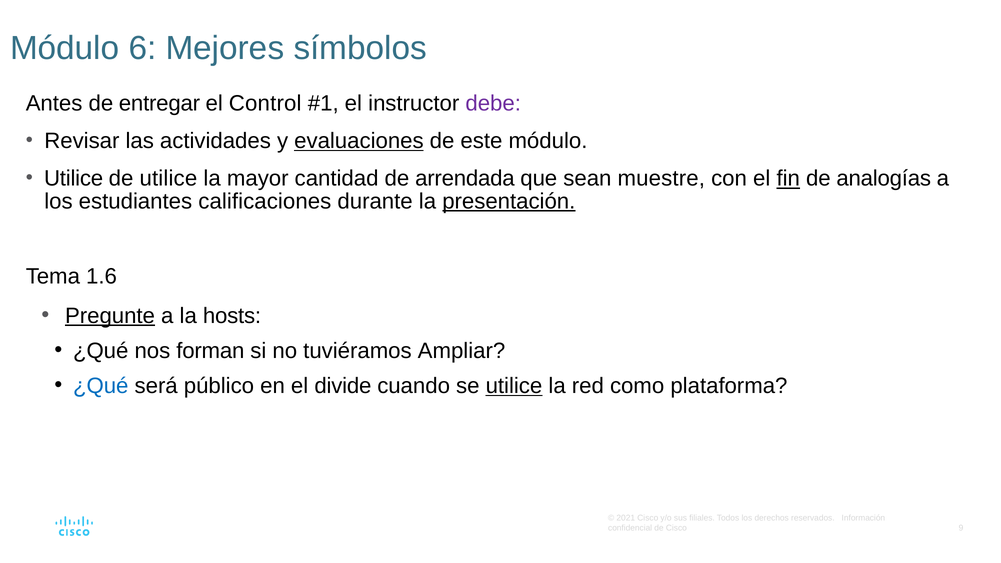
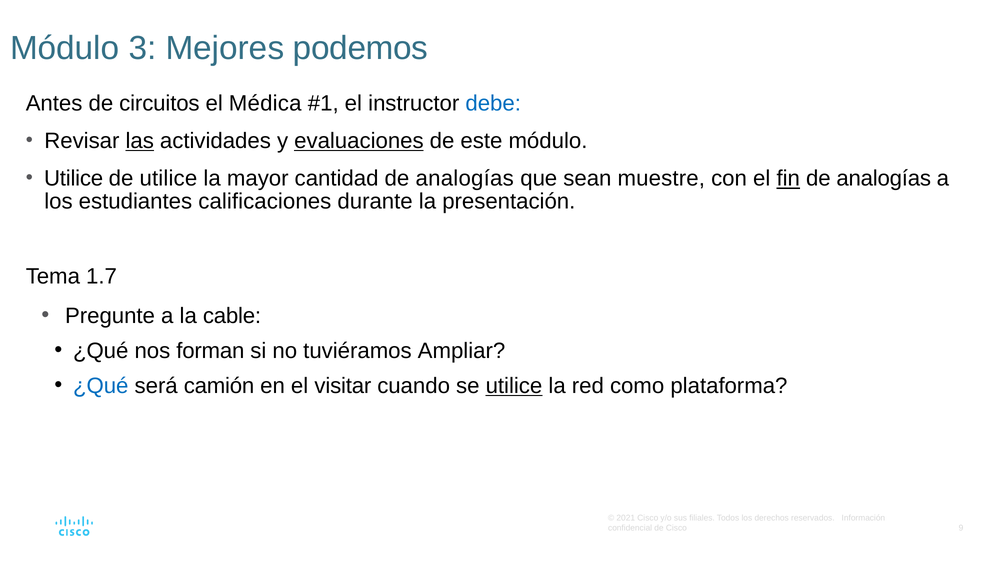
6: 6 -> 3 (143, 48)
símbolos: símbolos -> podemos (361, 48)
entregar: entregar -> circuitos (159, 103)
Control: Control -> Médica (265, 103)
debe colour: purple -> blue (493, 103)
las underline: none -> present (140, 141)
cantidad de arrendada: arrendada -> analogías (465, 179)
presentación underline: present -> none (509, 201)
1.6: 1.6 -> 1.7 (102, 277)
Pregunte underline: present -> none (110, 316)
hosts: hosts -> cable (232, 316)
público: público -> camión (219, 386)
divide: divide -> visitar (343, 386)
